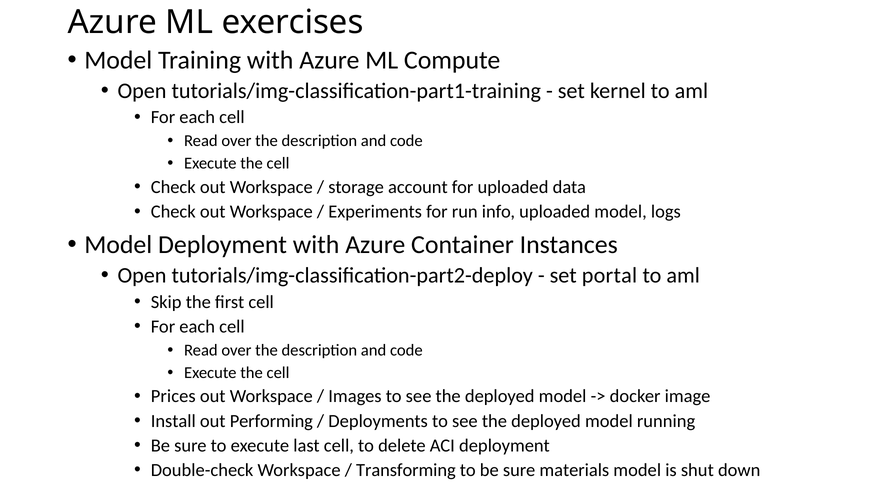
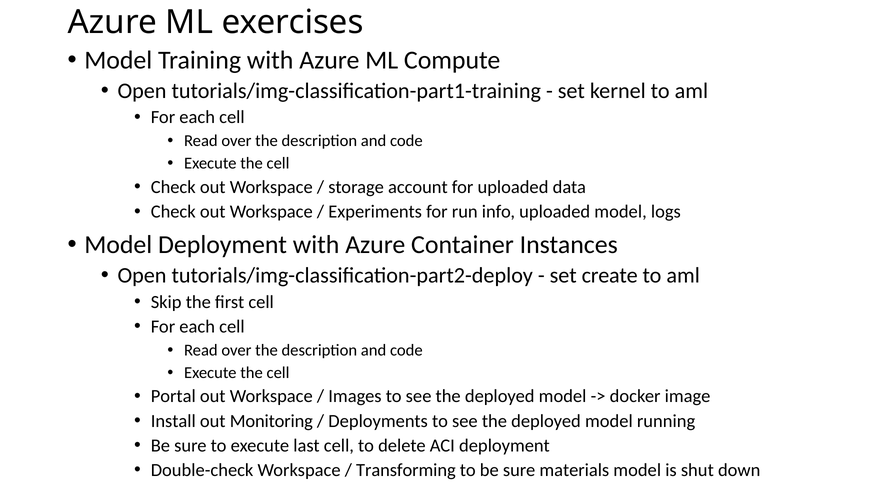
portal: portal -> create (610, 275)
Prices: Prices -> Portal (173, 396)
Performing: Performing -> Monitoring (271, 421)
